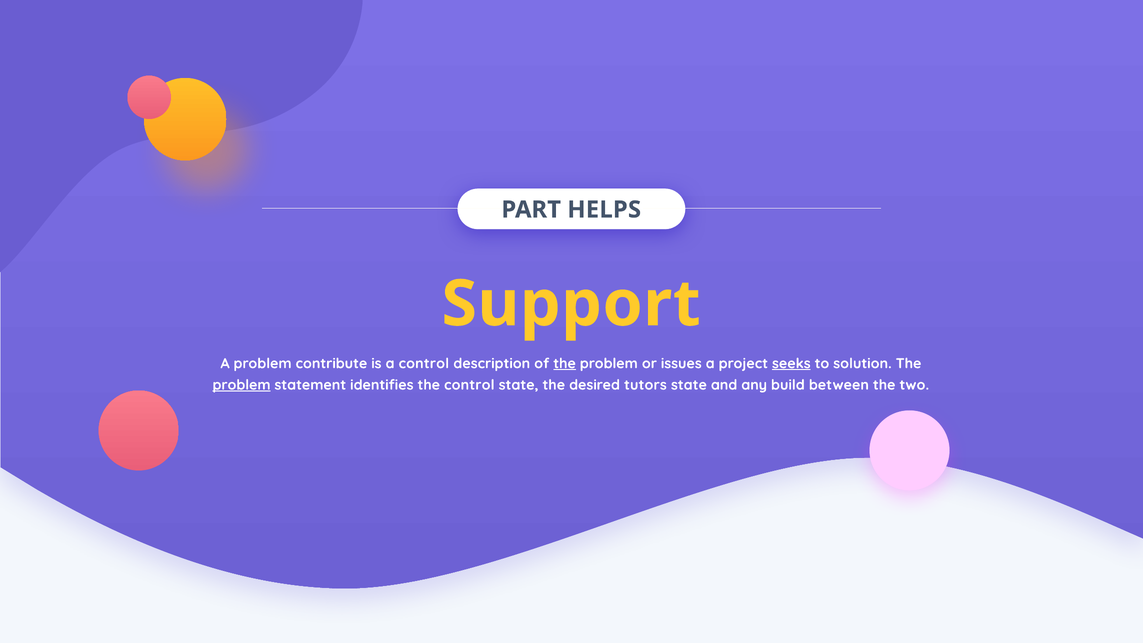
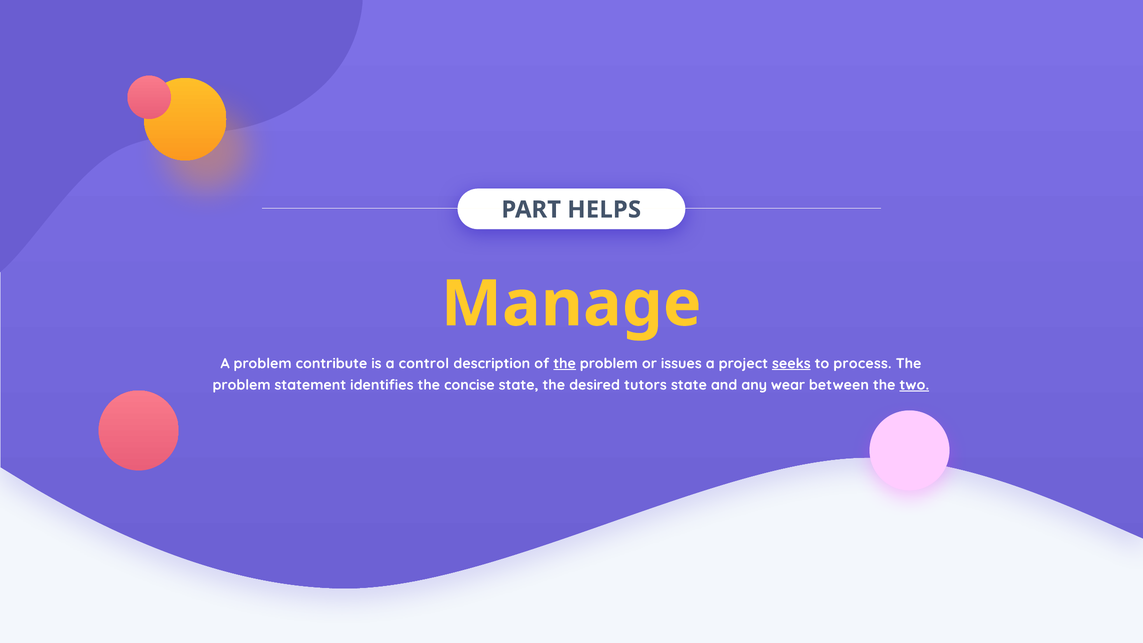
Support: Support -> Manage (571, 304)
solution: solution -> process (862, 363)
problem underline: present -> none (242, 385)
the control: control -> concise (469, 385)
build: build -> wear (788, 385)
two underline: none -> present (914, 385)
